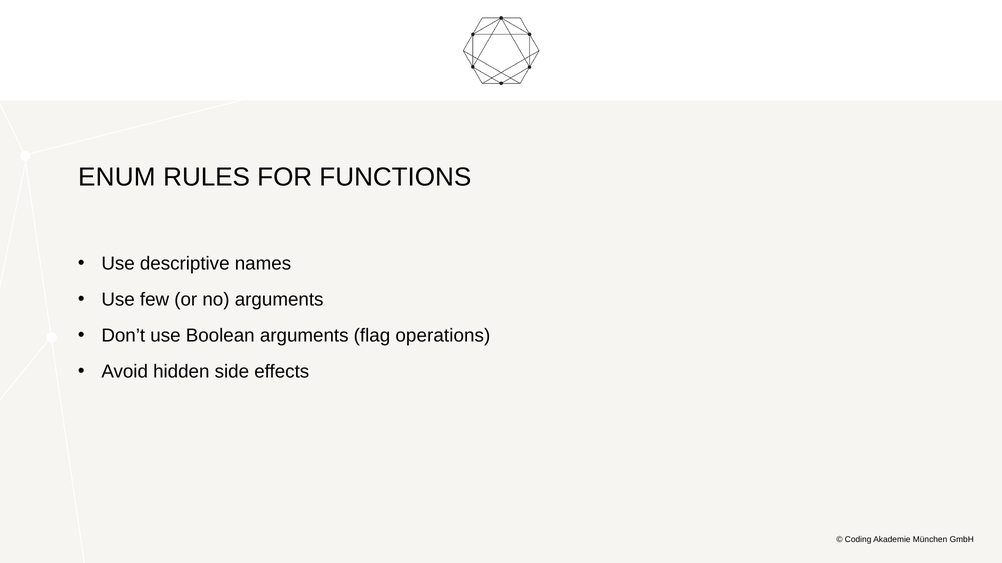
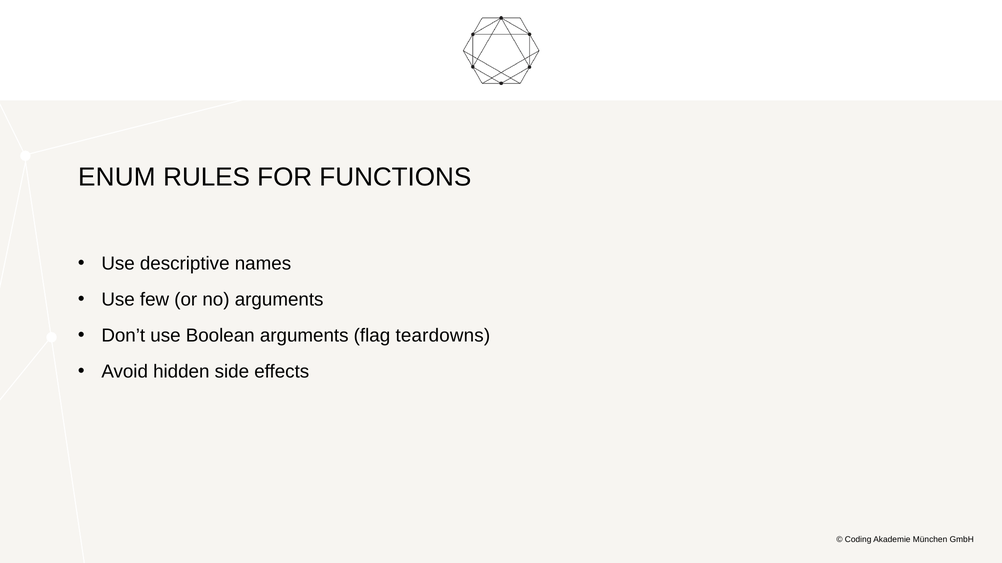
operations: operations -> teardowns (443, 336)
